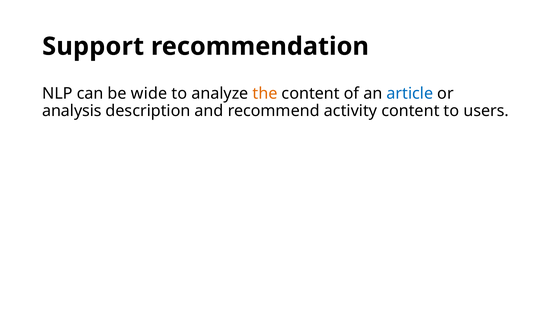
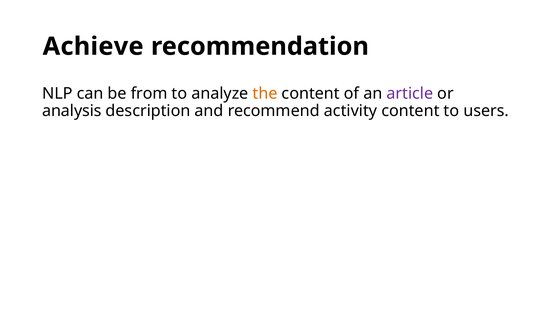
Support: Support -> Achieve (93, 46)
wide: wide -> from (149, 93)
article colour: blue -> purple (410, 93)
